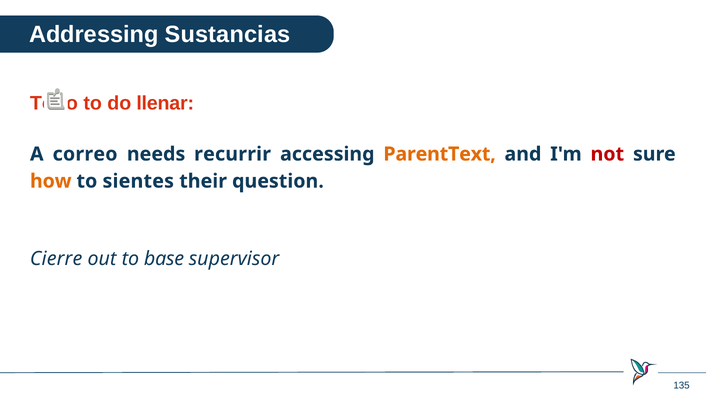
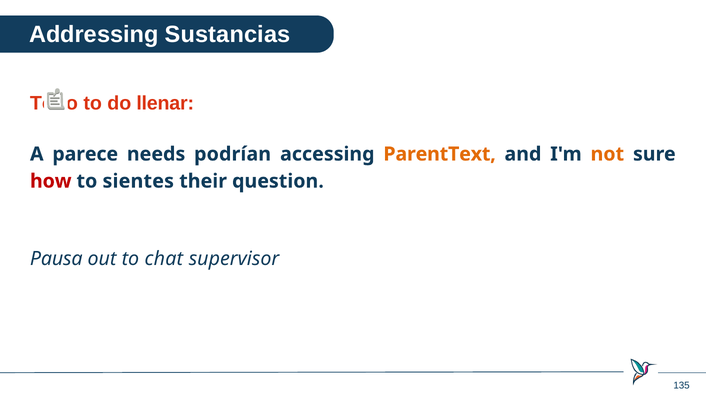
correo: correo -> parece (85, 154)
recurrir: recurrir -> podrían (233, 154)
not colour: red -> orange (607, 154)
how colour: orange -> red (51, 181)
Cierre: Cierre -> Pausa (56, 259)
base: base -> chat (164, 259)
